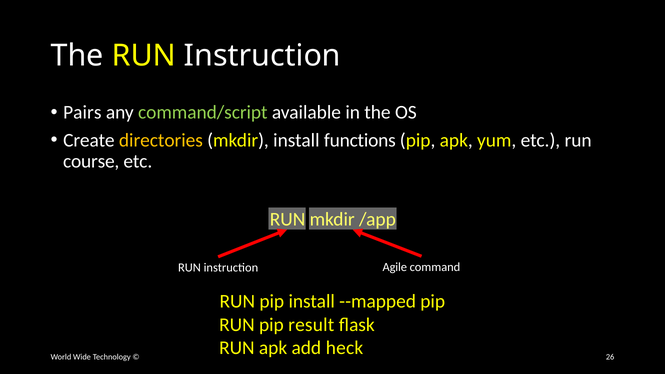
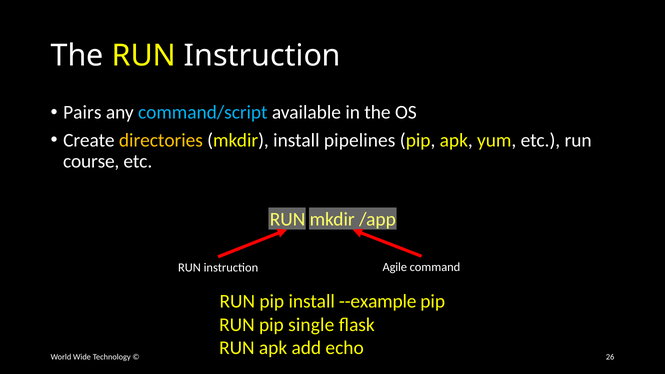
command/script colour: light green -> light blue (203, 112)
functions: functions -> pipelines (360, 140)
--mapped: --mapped -> --example (378, 301)
result: result -> single (311, 325)
heck: heck -> echo (345, 348)
